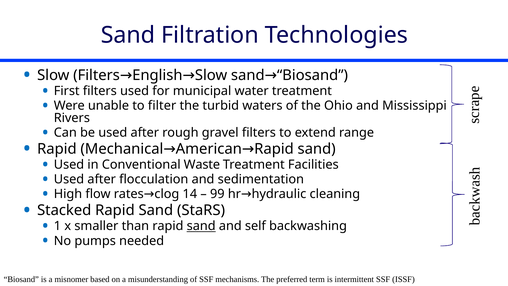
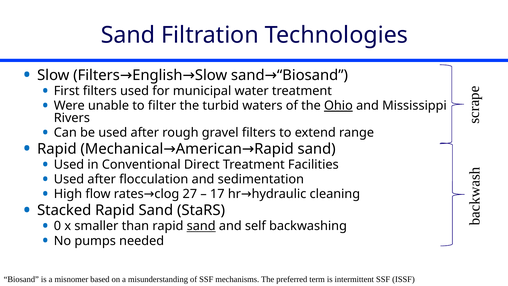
Ohio underline: none -> present (338, 106)
Waste: Waste -> Direct (202, 164)
14: 14 -> 27 (190, 194)
99: 99 -> 17 (217, 194)
1: 1 -> 0 (57, 226)
